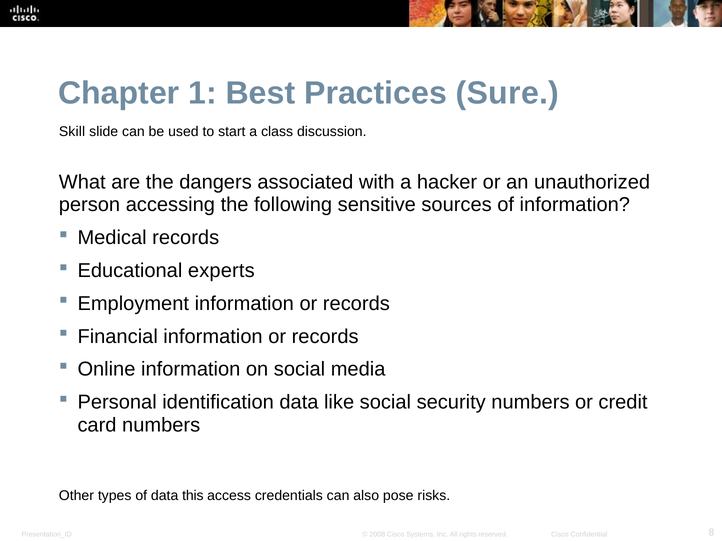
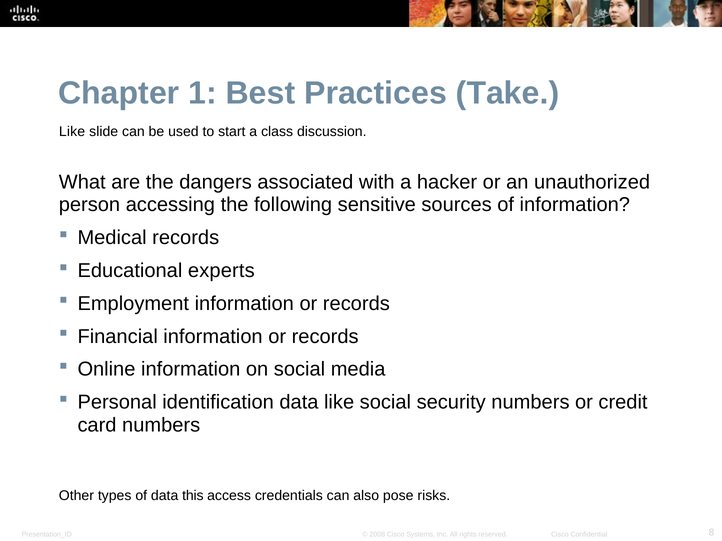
Sure: Sure -> Take (508, 94)
Skill: Skill -> Like (72, 132)
